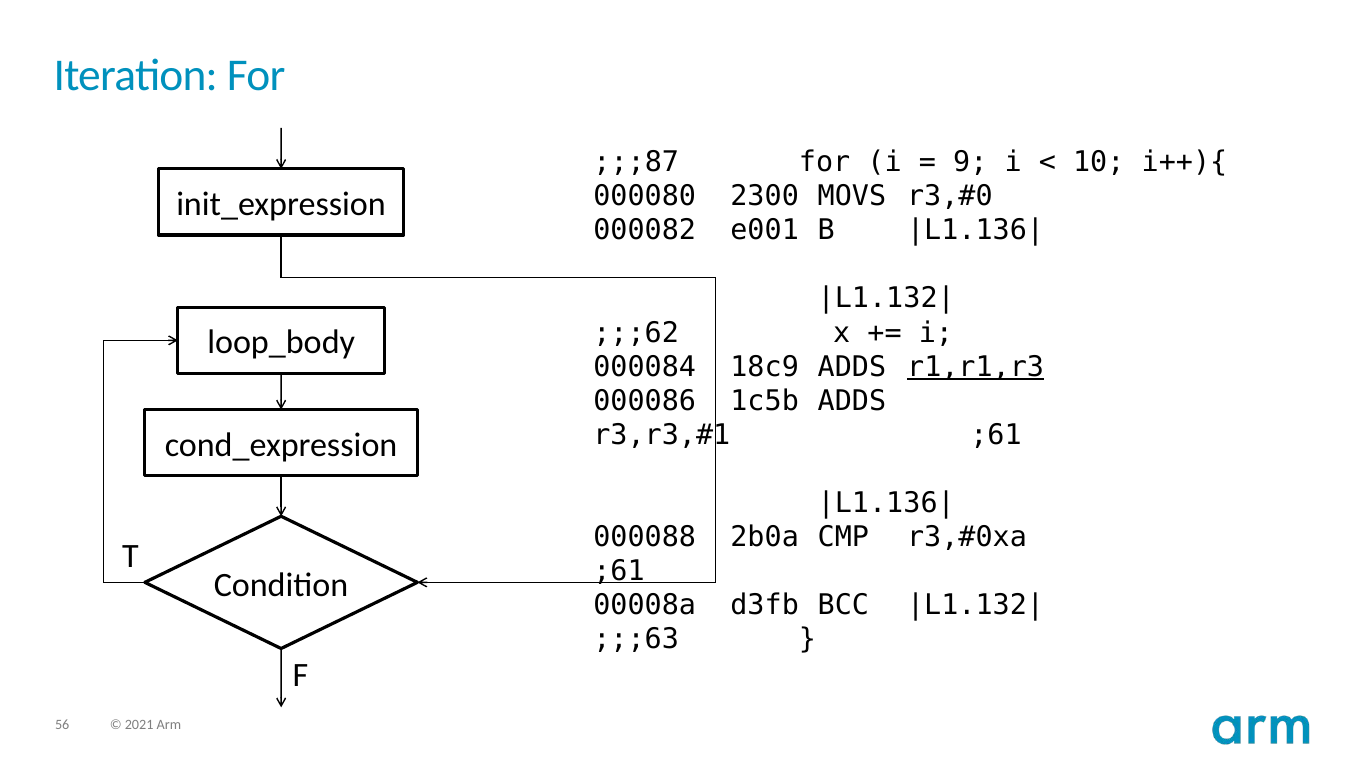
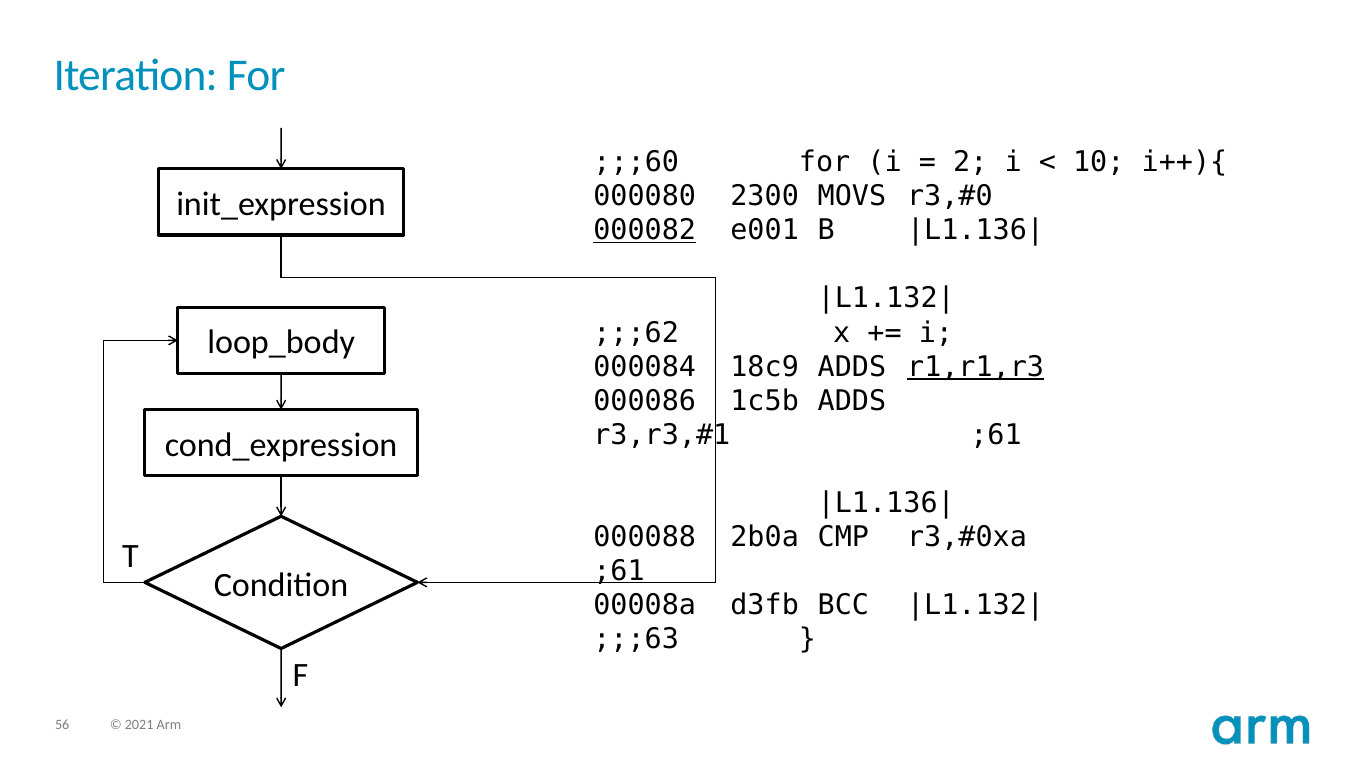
;;;87: ;;;87 -> ;;;60 (636, 162)
9: 9 -> 2 (970, 162)
000082 underline: none -> present (645, 230)
